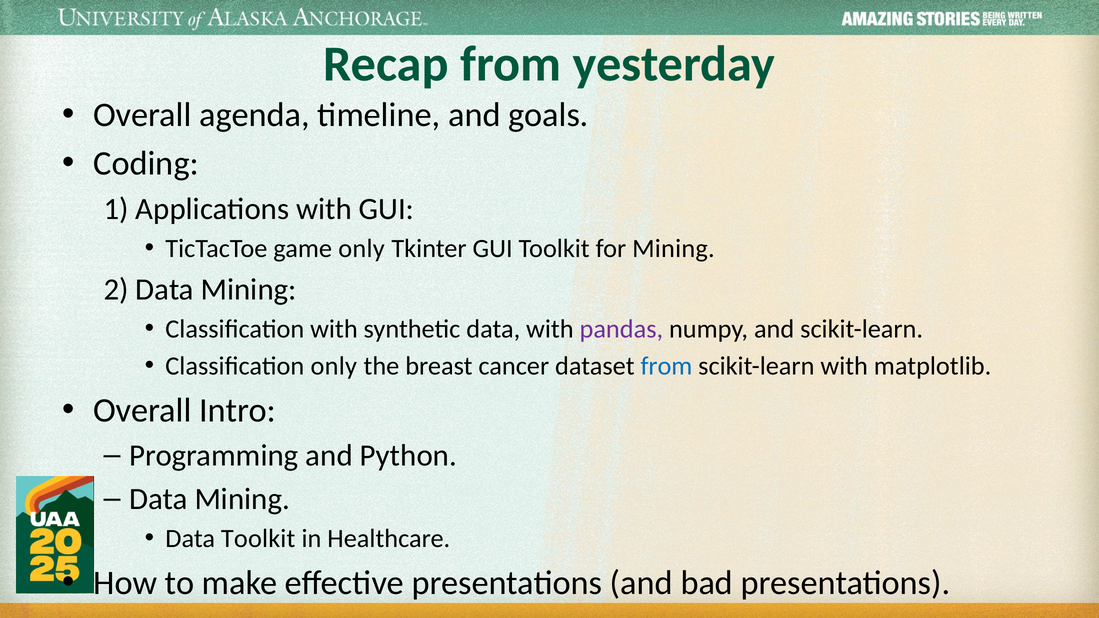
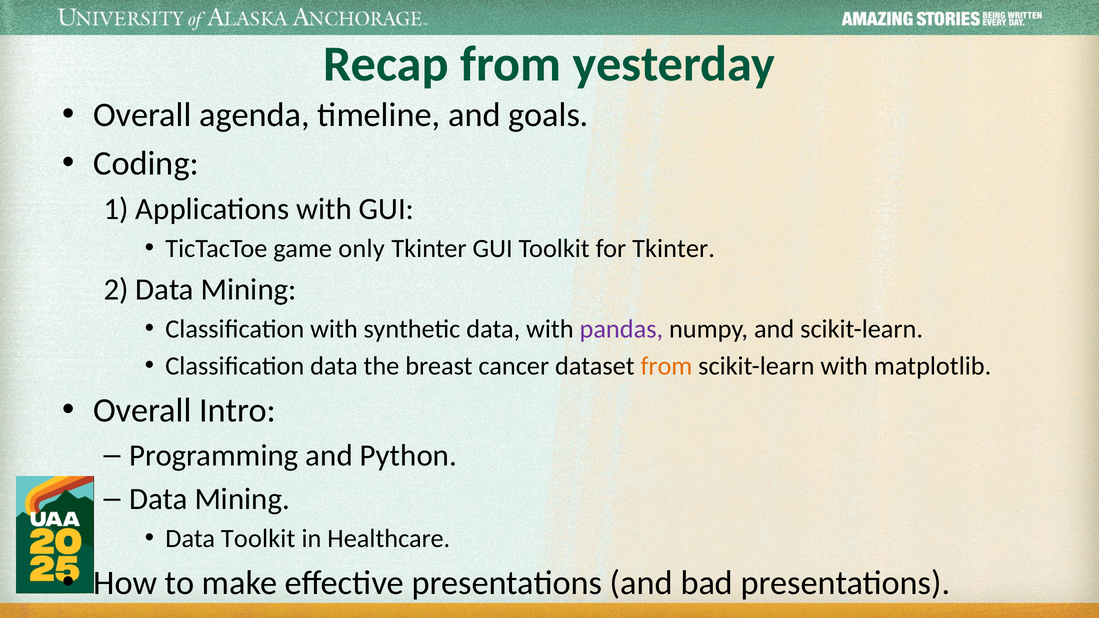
for Mining: Mining -> Tkinter (674, 249)
Classification only: only -> data (334, 366)
from colour: blue -> orange (666, 366)
